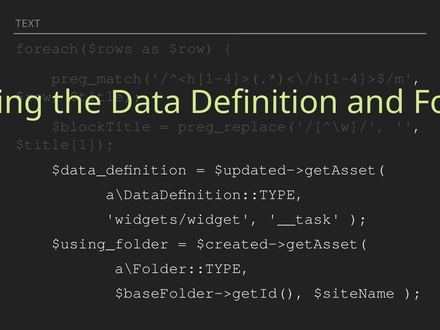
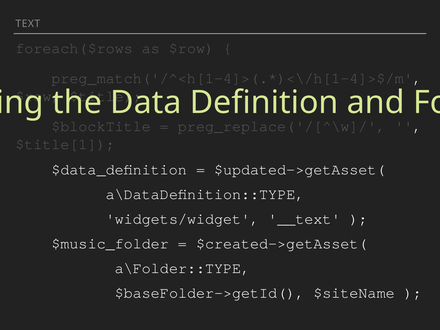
__task: __task -> __text (304, 219)
$using_folder: $using_folder -> $music_folder (110, 243)
